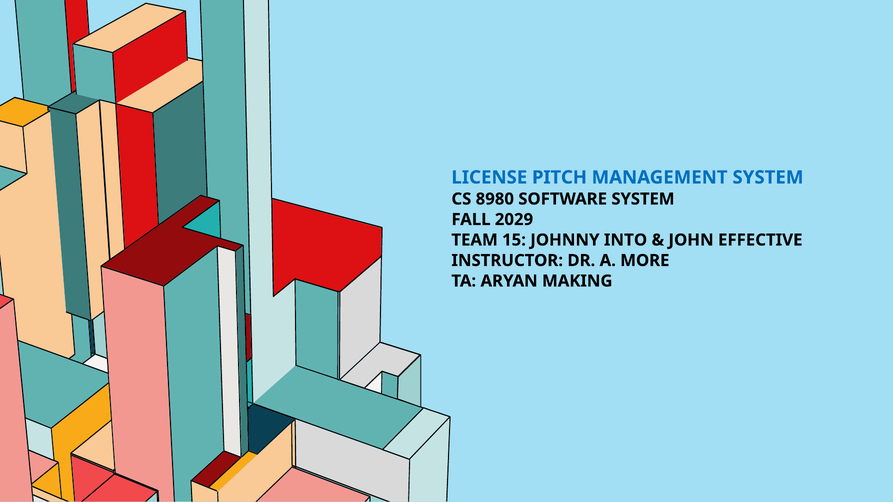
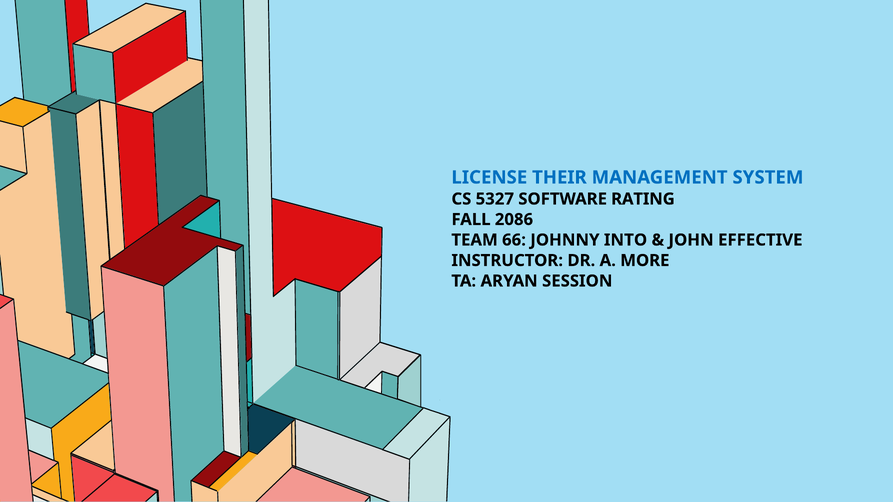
PITCH: PITCH -> THEIR (559, 178)
8980: 8980 -> 5327 (495, 199)
SOFTWARE SYSTEM: SYSTEM -> RATING (643, 199)
2029: 2029 -> 2086 (514, 220)
15: 15 -> 66 (514, 240)
MAKING: MAKING -> SESSION (577, 281)
